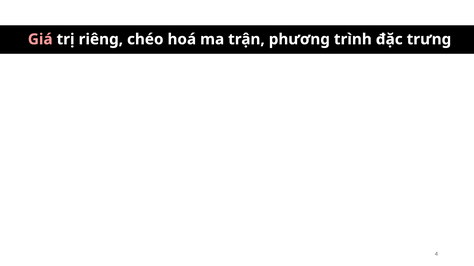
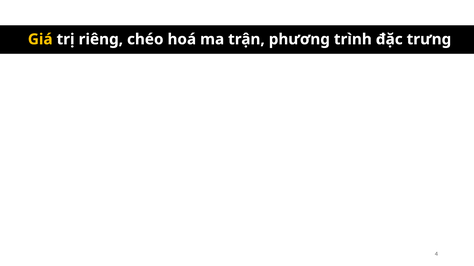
Giá colour: pink -> yellow (40, 39)
